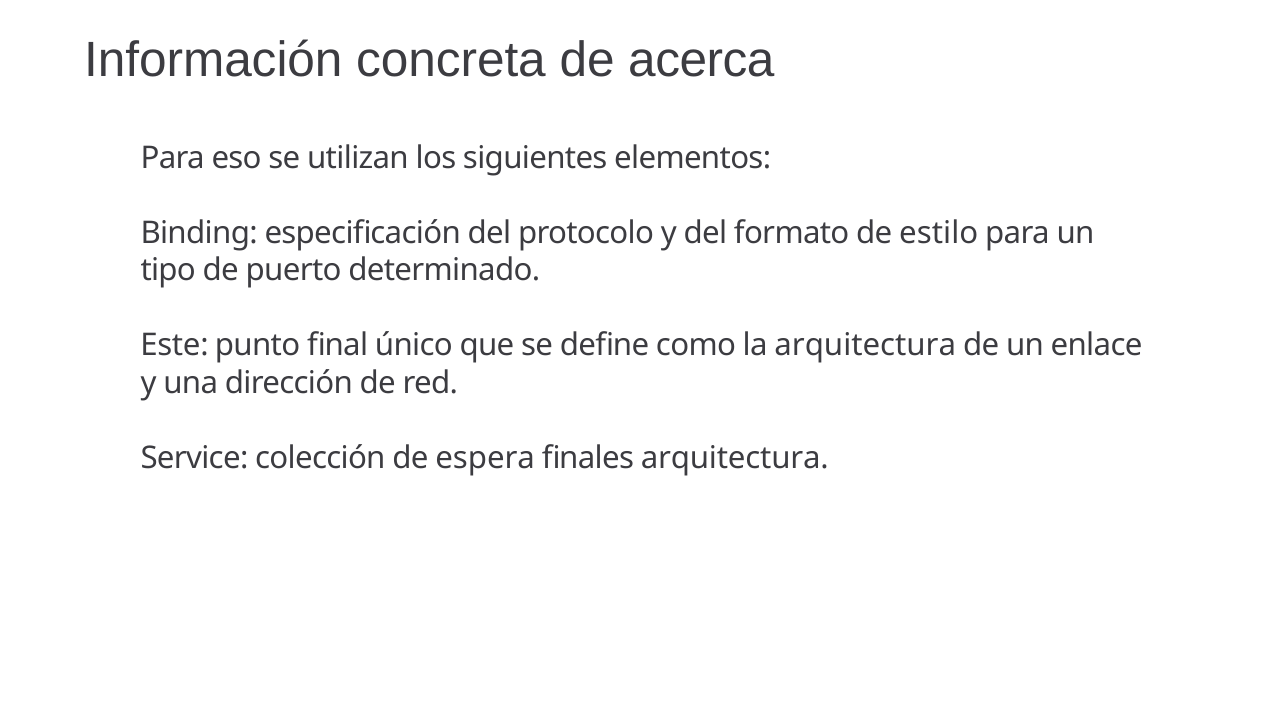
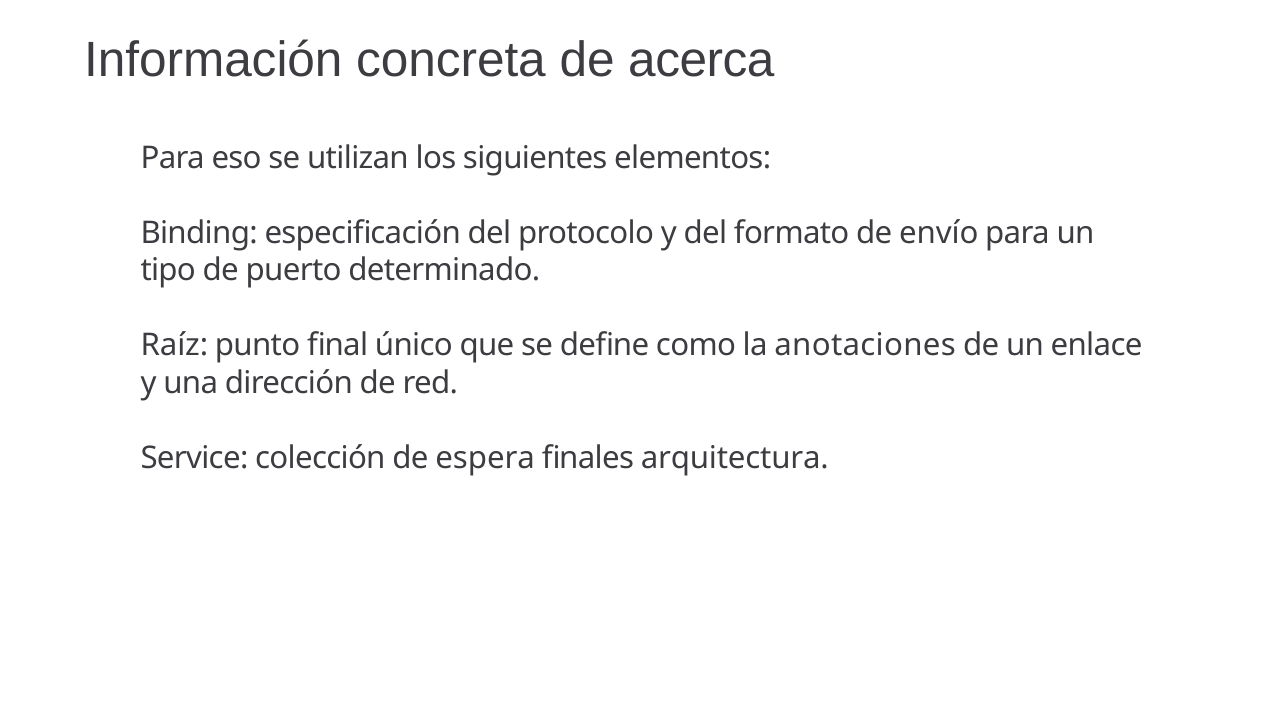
estilo: estilo -> envío (939, 233)
Este: Este -> Raíz (174, 346)
la arquitectura: arquitectura -> anotaciones (865, 346)
